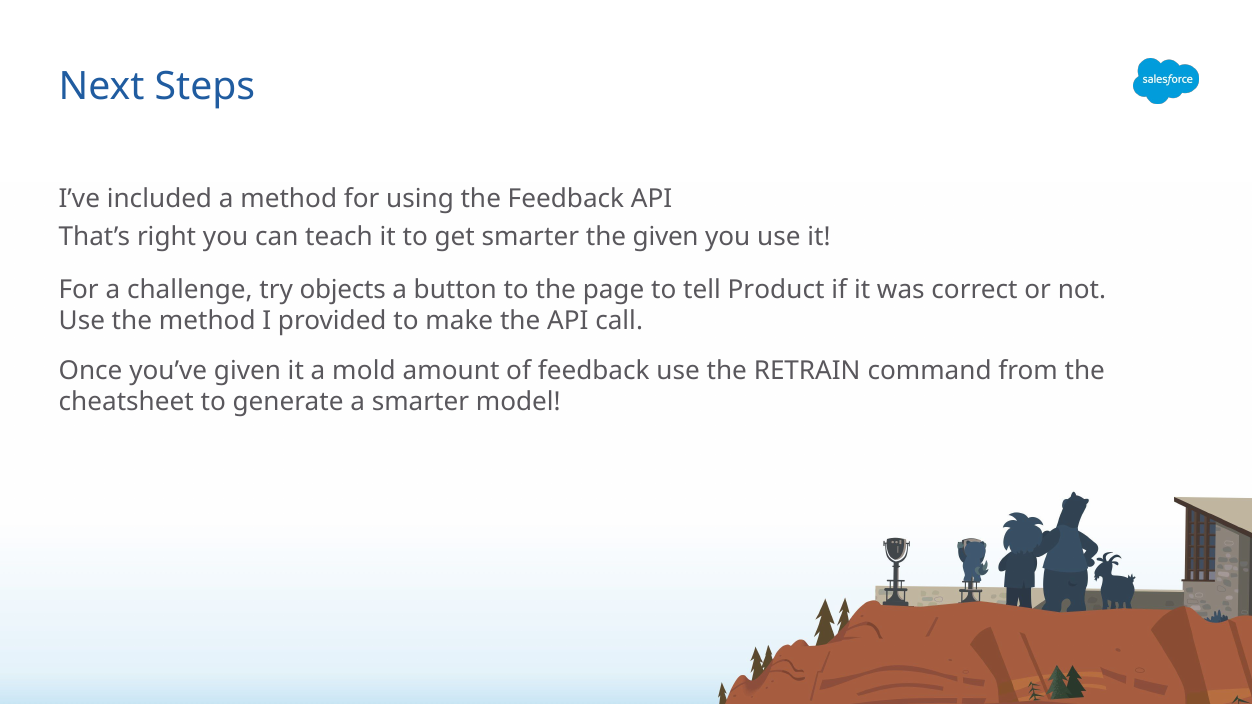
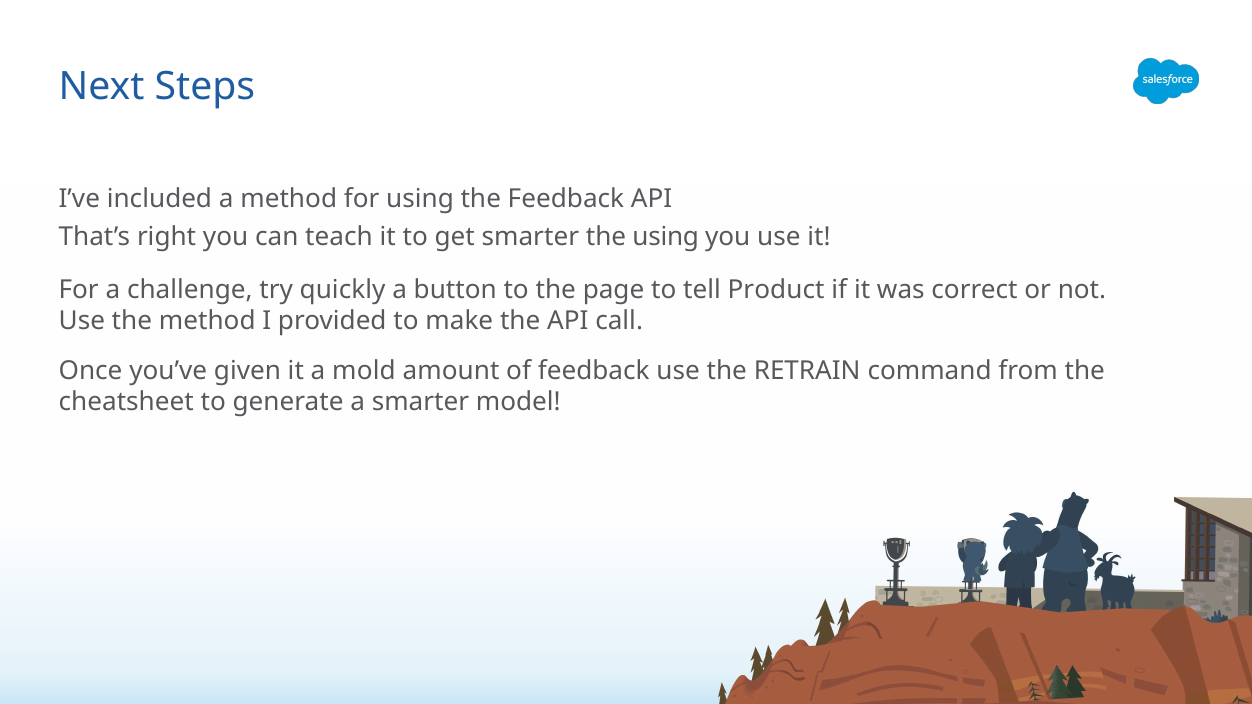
the given: given -> using (666, 237)
objects: objects -> quickly (343, 290)
